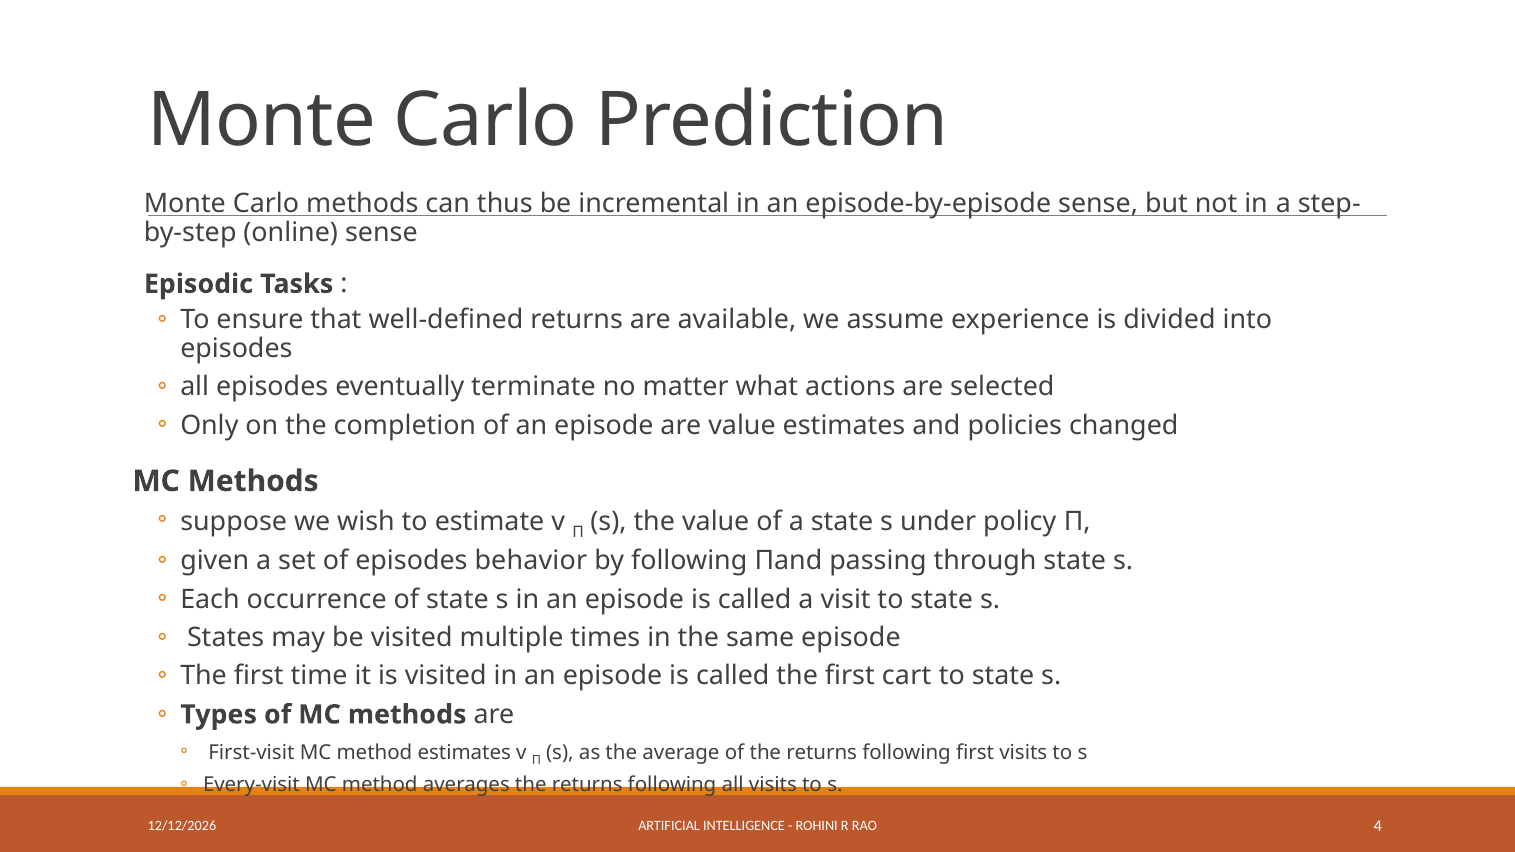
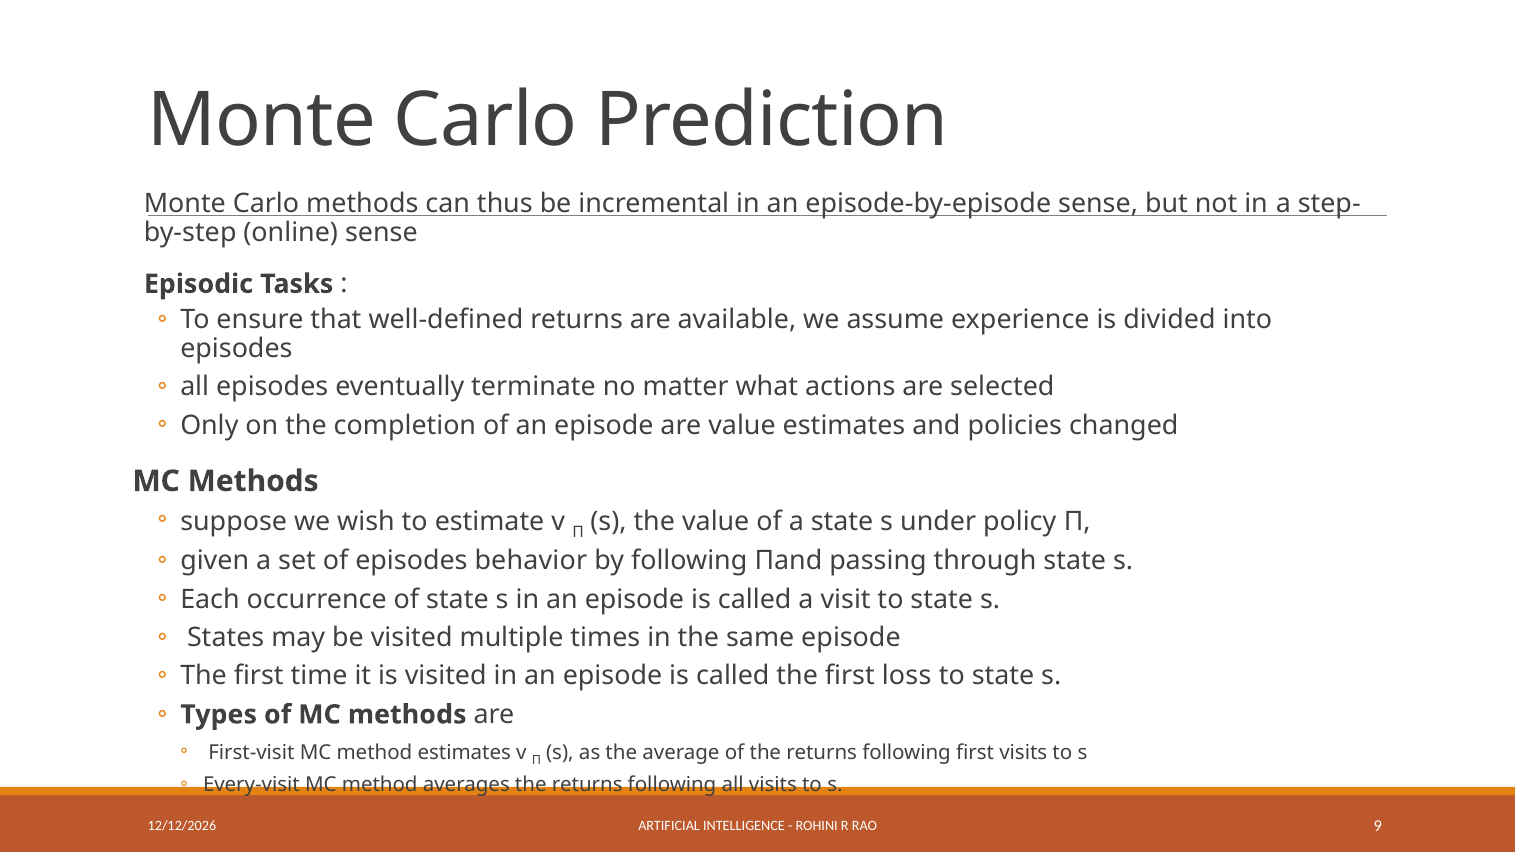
cart: cart -> loss (907, 676)
4: 4 -> 9 (1378, 826)
